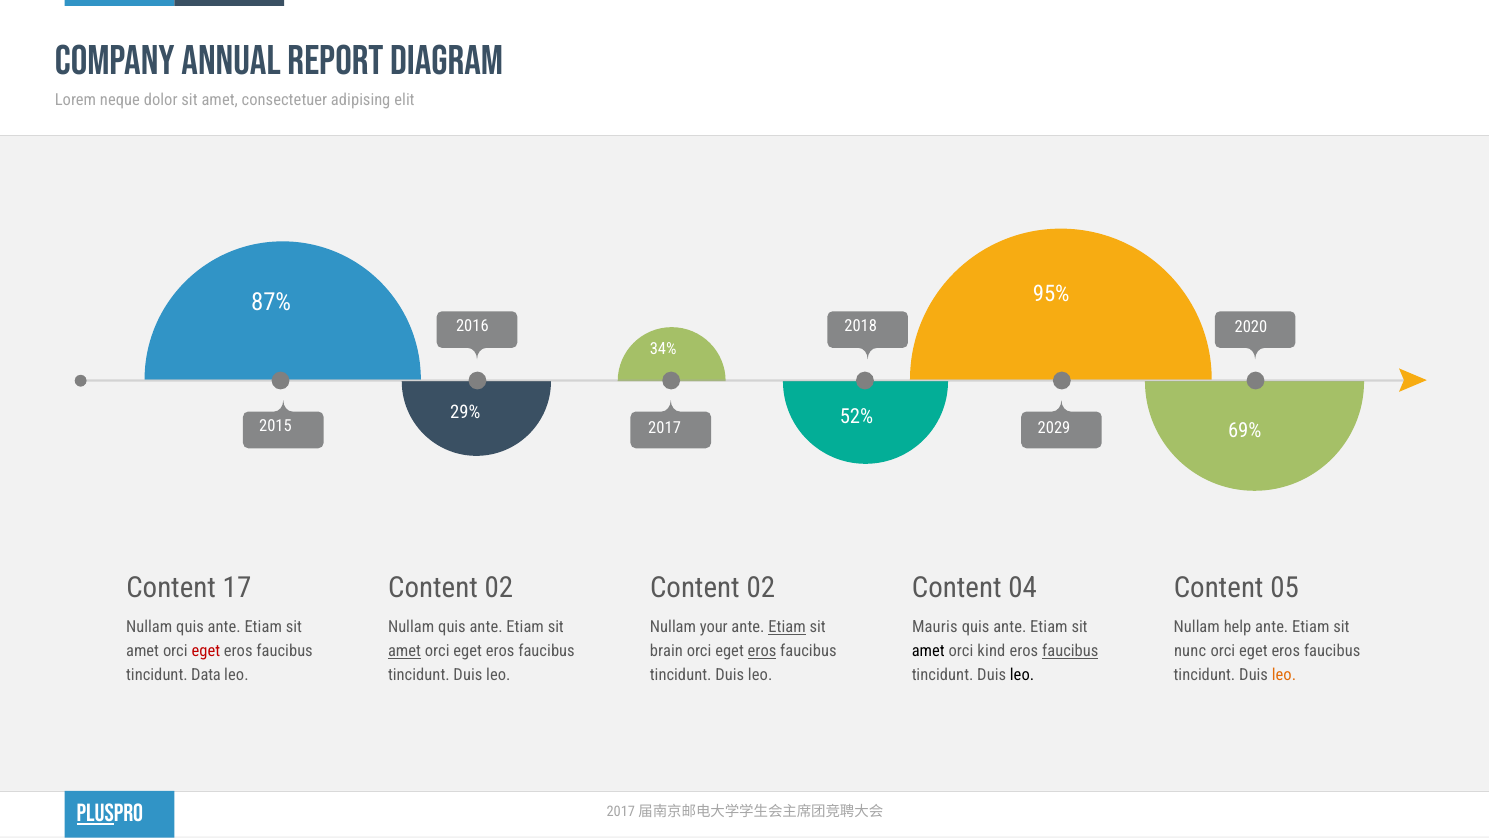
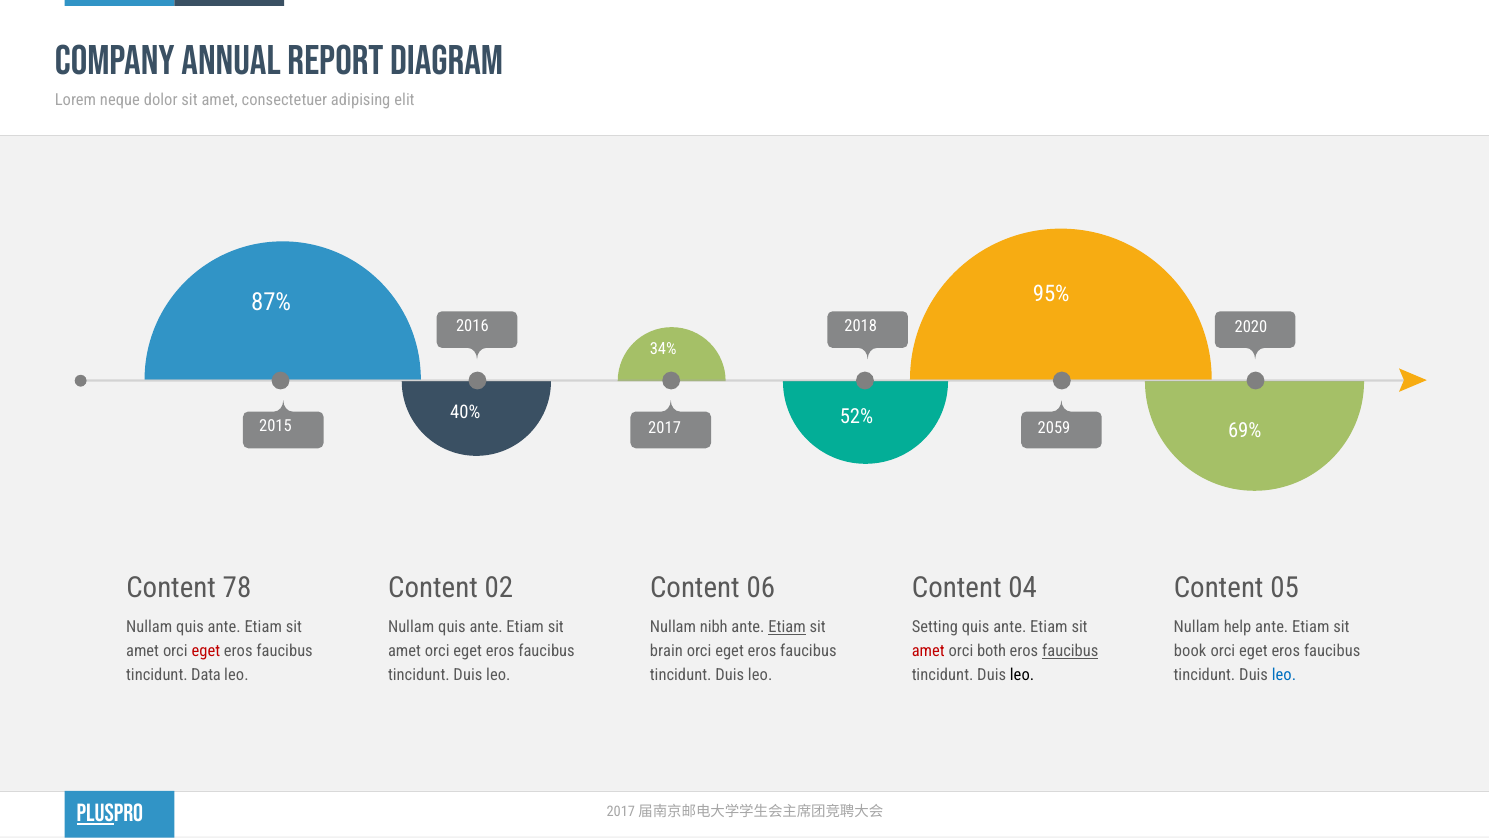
29%: 29% -> 40% (465, 412)
2029: 2029 -> 2059 (1054, 428)
17: 17 -> 78 (237, 588)
02: 02 -> 06 (761, 588)
your: your -> nibh (714, 627)
Mauris: Mauris -> Setting (935, 627)
amet underline: present -> none (405, 651)
eros underline: present -> none (762, 651)
amet colour: black -> red (928, 651)
kind: kind -> both (992, 651)
nunc: nunc -> book (1190, 651)
leo colour: orange -> blue (1284, 674)
